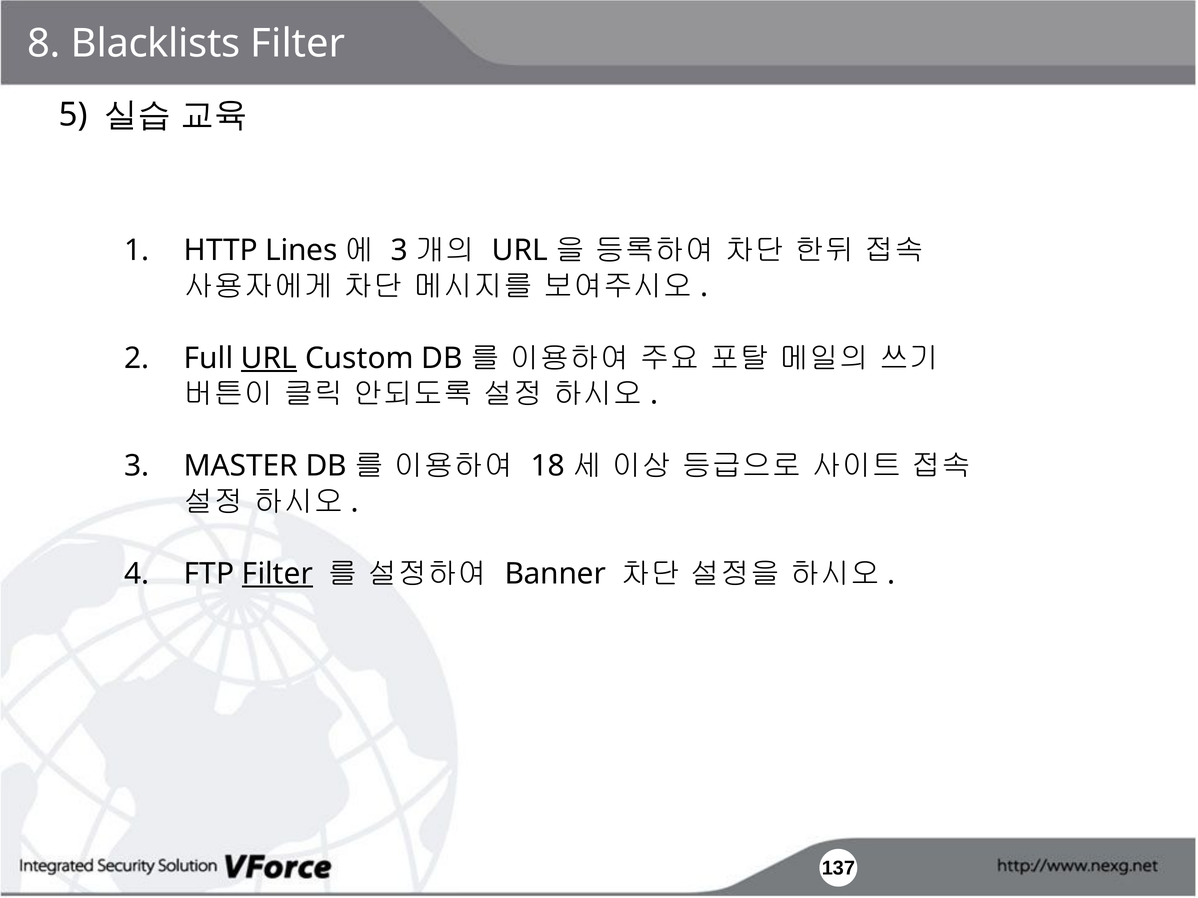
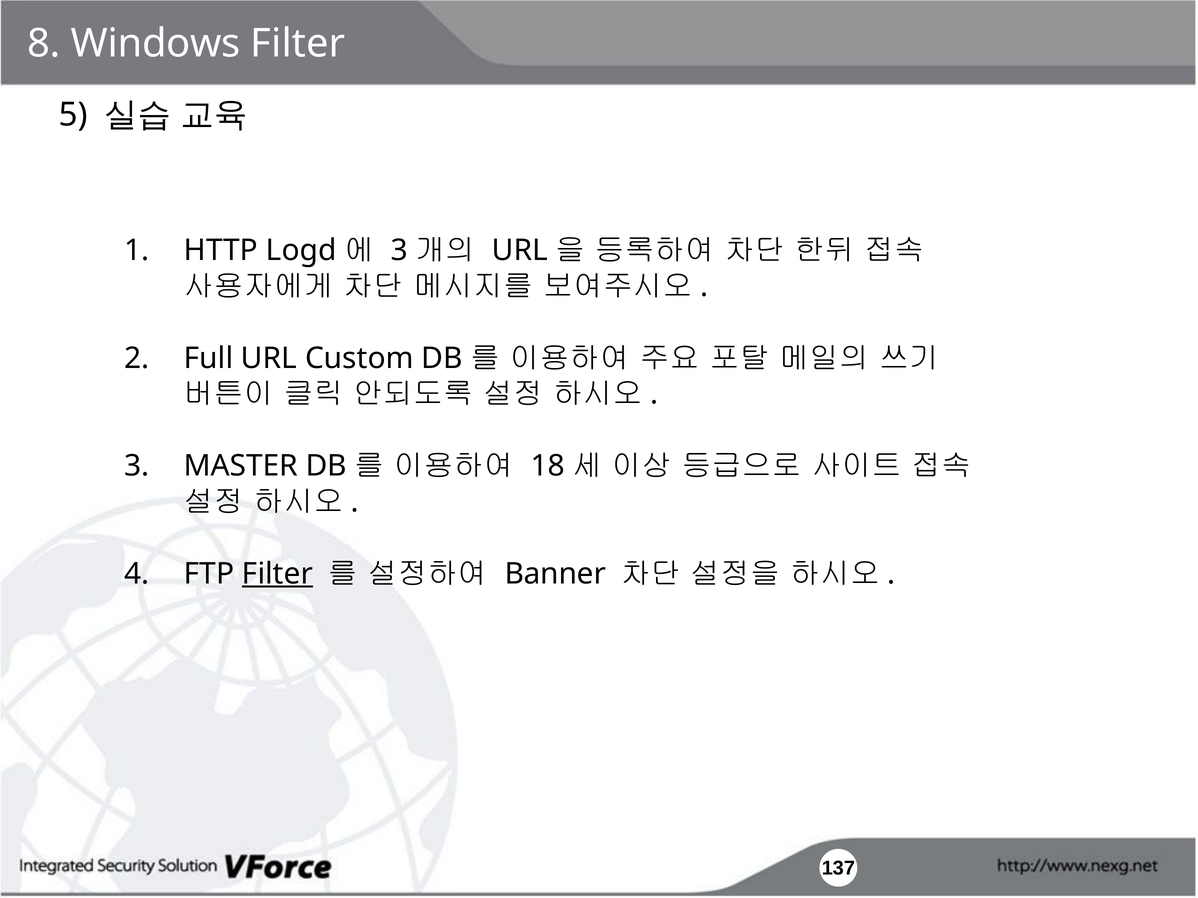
Blacklists: Blacklists -> Windows (156, 43)
Lines: Lines -> Logd (301, 251)
URL underline: present -> none (269, 358)
